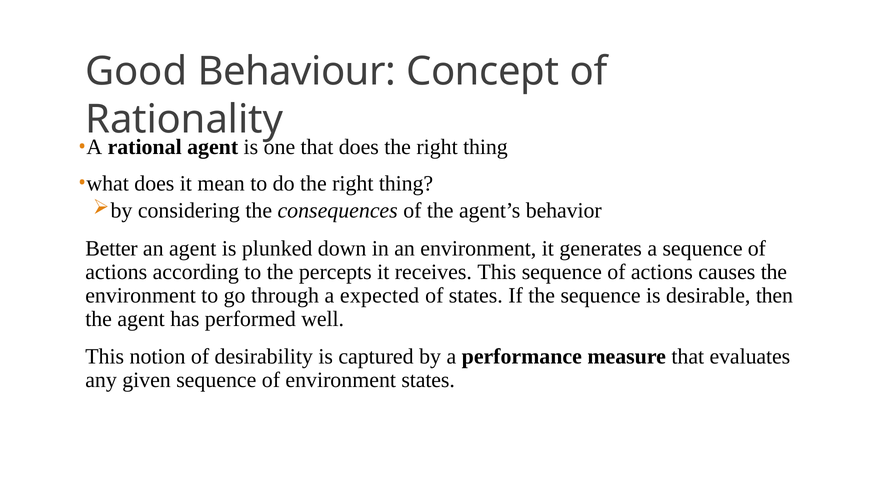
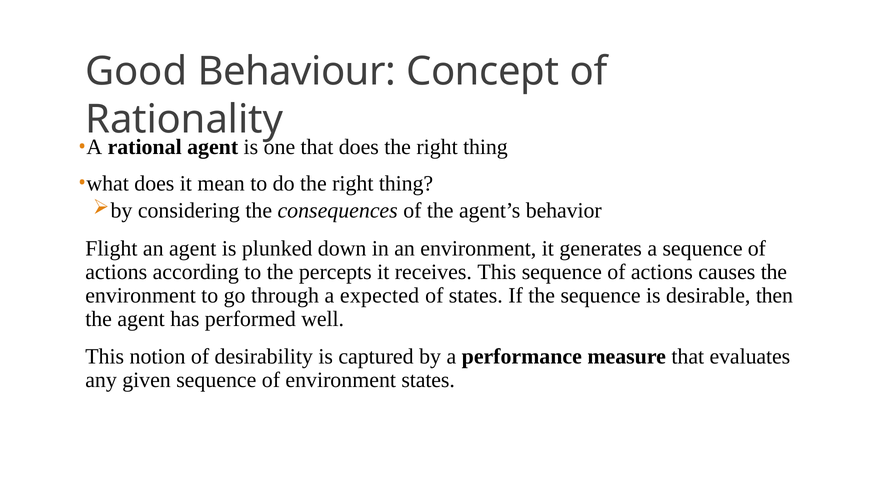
Better: Better -> Flight (111, 249)
